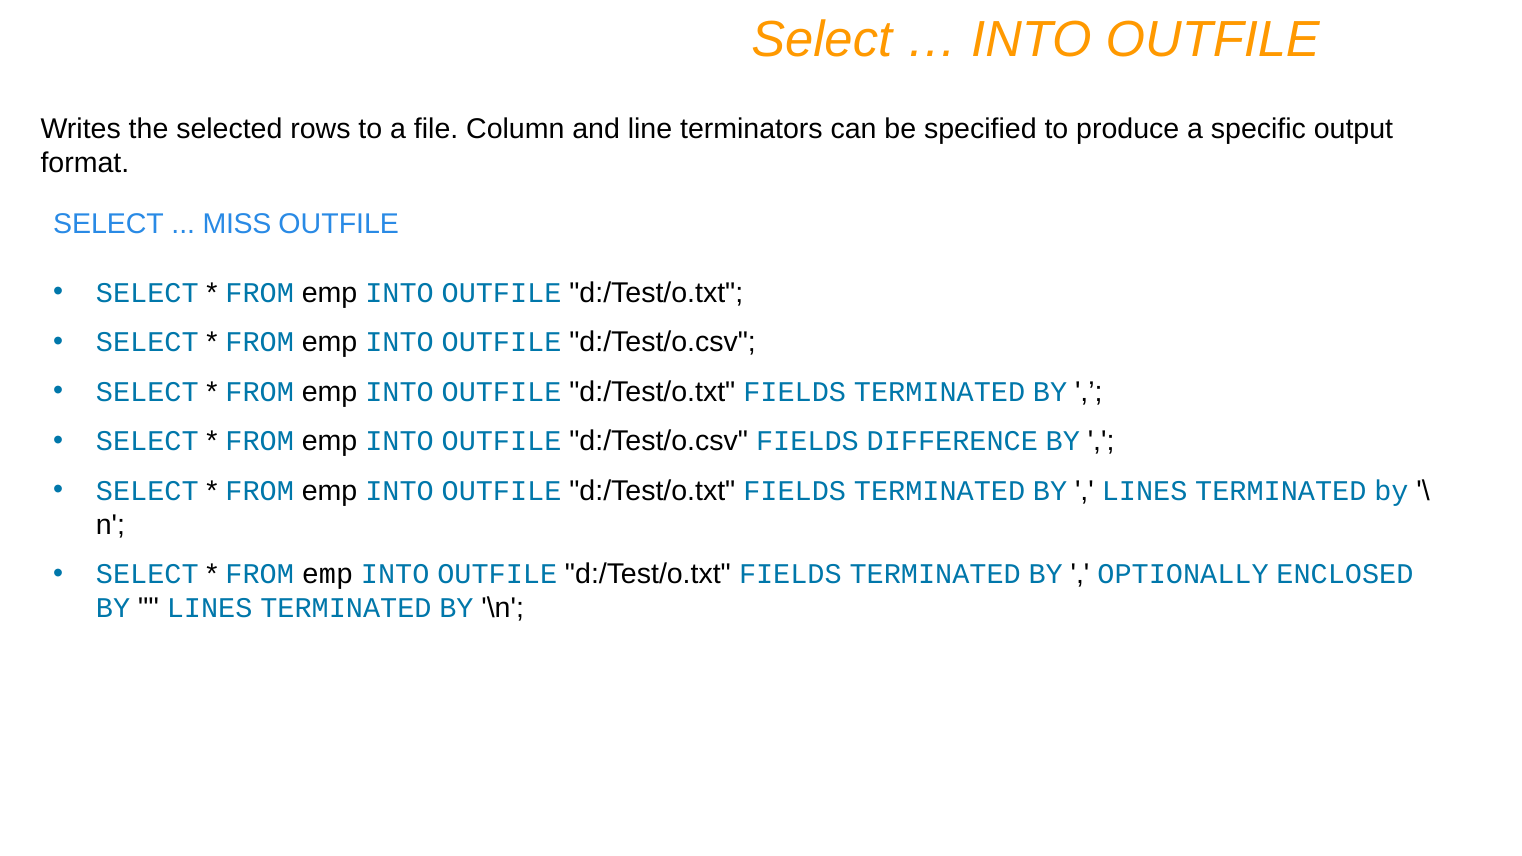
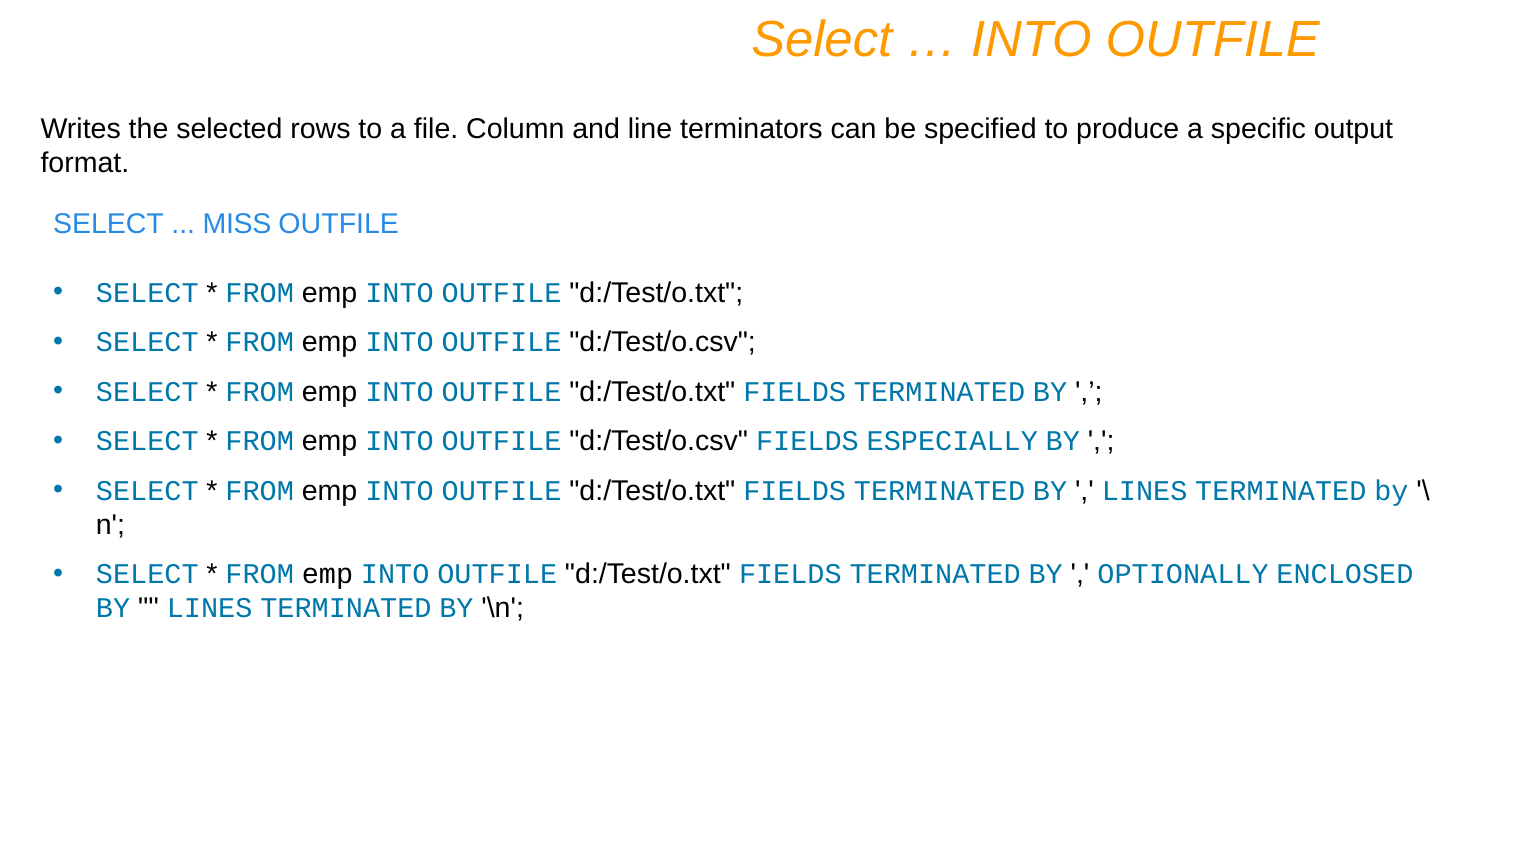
DIFFERENCE: DIFFERENCE -> ESPECIALLY (952, 441)
